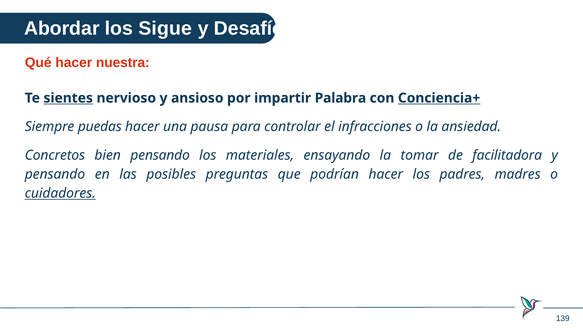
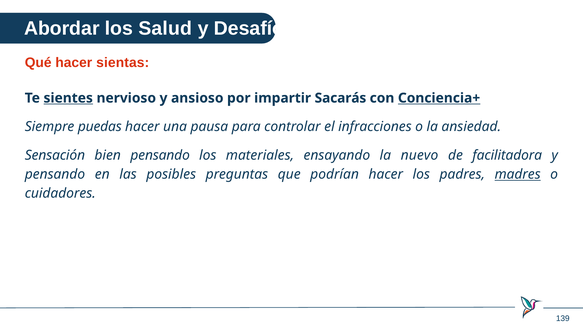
Sigue: Sigue -> Salud (165, 29)
nuestra: nuestra -> sientas (123, 63)
Palabra: Palabra -> Sacarás (340, 98)
Concretos: Concretos -> Sensación (55, 155)
tomar: tomar -> nuevo (419, 155)
madres underline: none -> present (518, 174)
cuidadores underline: present -> none (60, 193)
